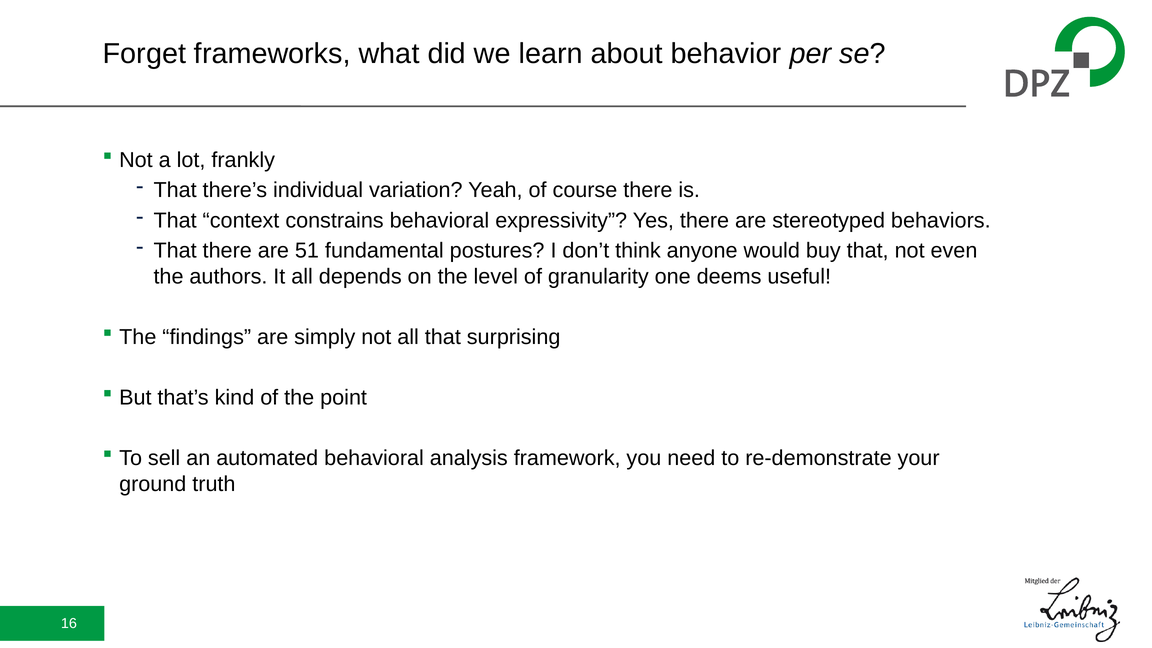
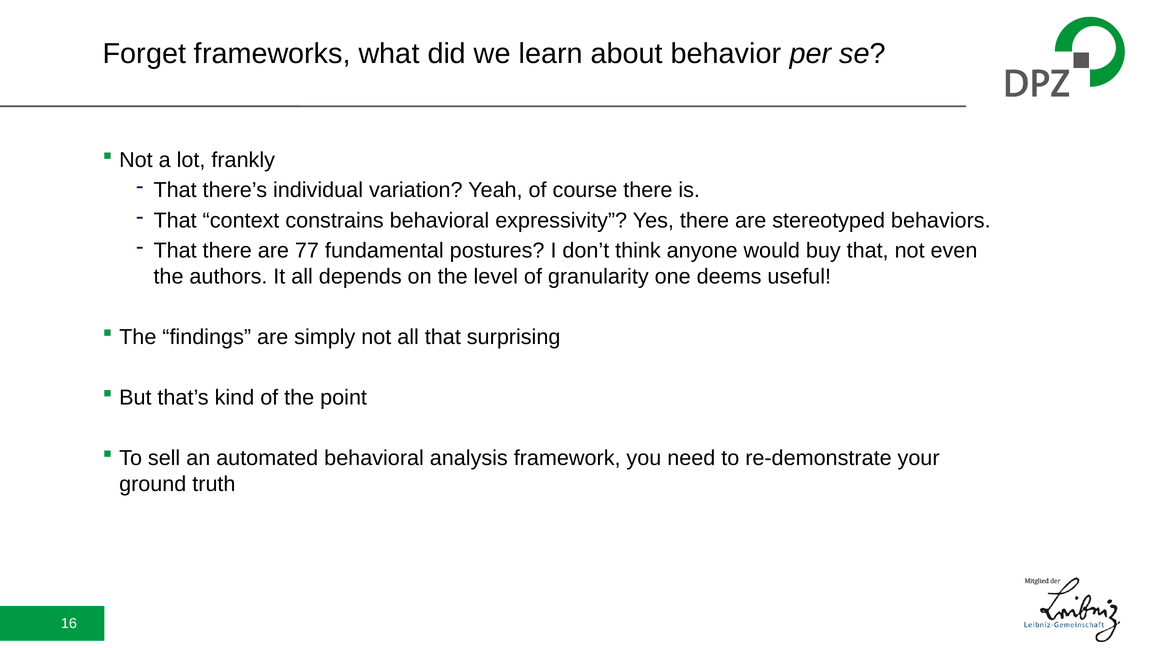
51: 51 -> 77 (307, 251)
